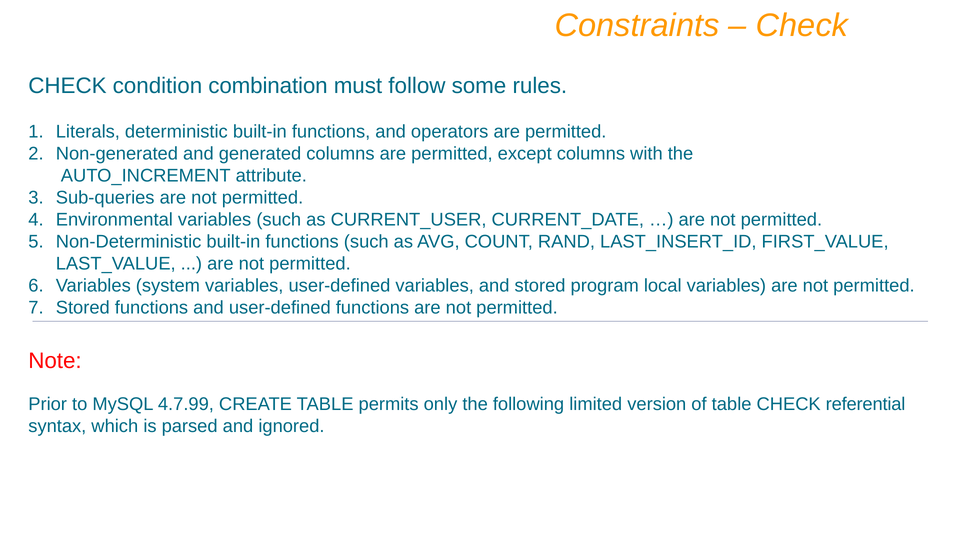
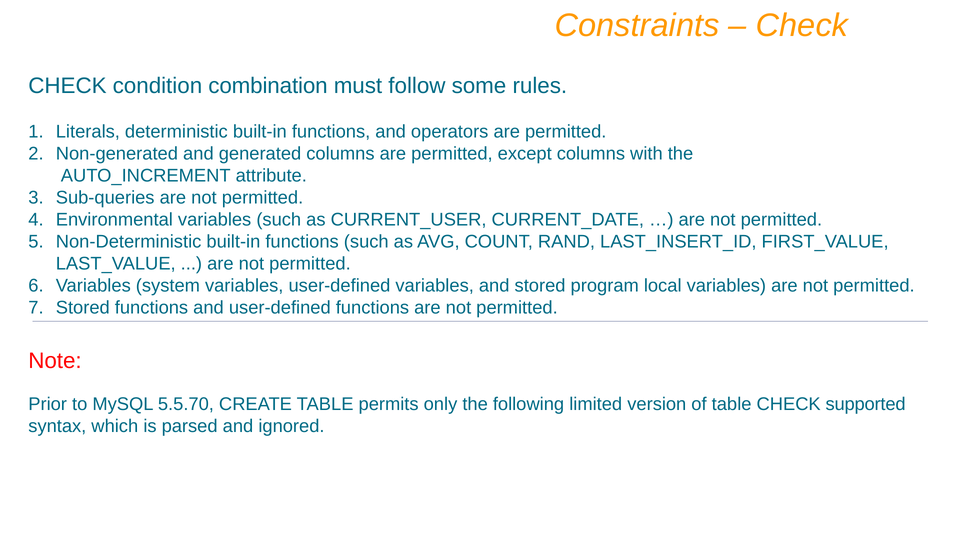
4.7.99: 4.7.99 -> 5.5.70 (186, 404)
referential: referential -> supported (866, 404)
